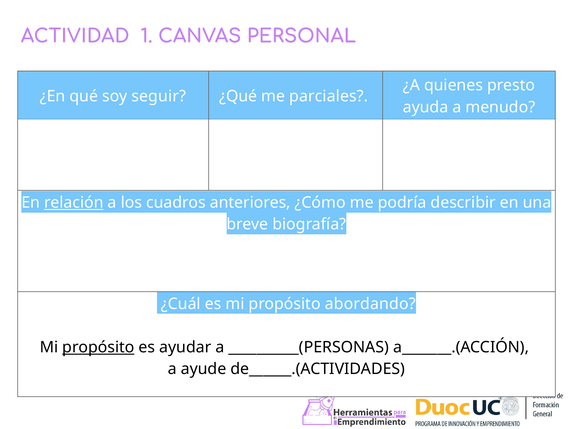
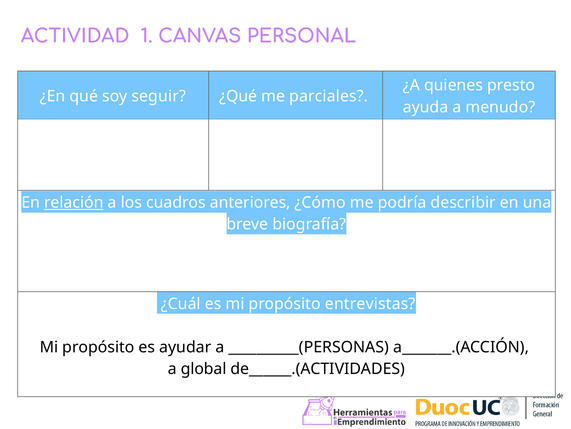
abordando: abordando -> entrevistas (370, 303)
propósito underline: present -> none (98, 347)
ayude: ayude -> global (204, 368)
